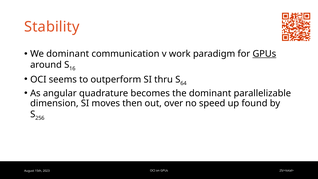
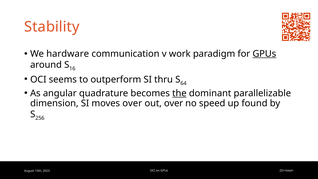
We dominant: dominant -> hardware (68, 54)
the underline: none -> present (179, 93)
moves then: then -> over (132, 103)
